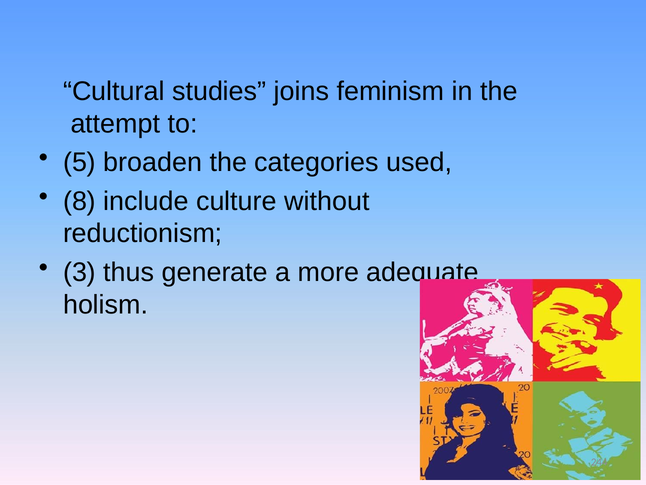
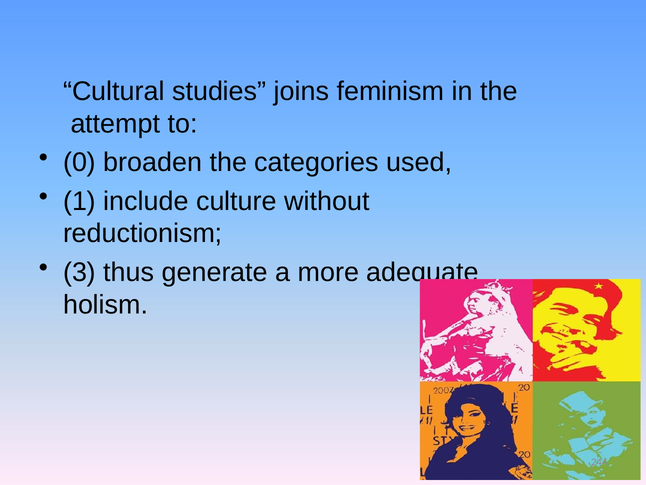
5: 5 -> 0 (80, 162)
8: 8 -> 1 (80, 201)
